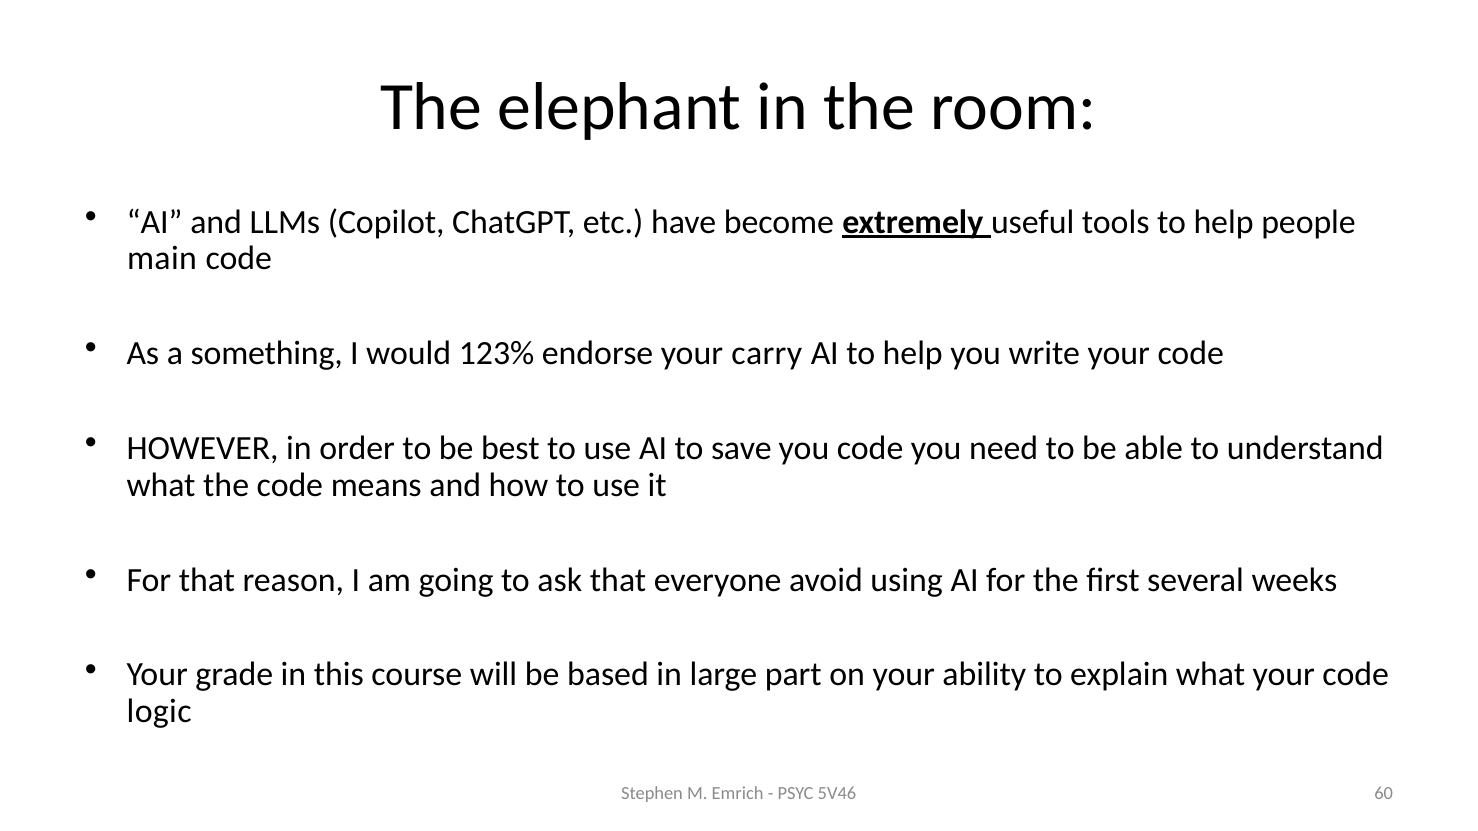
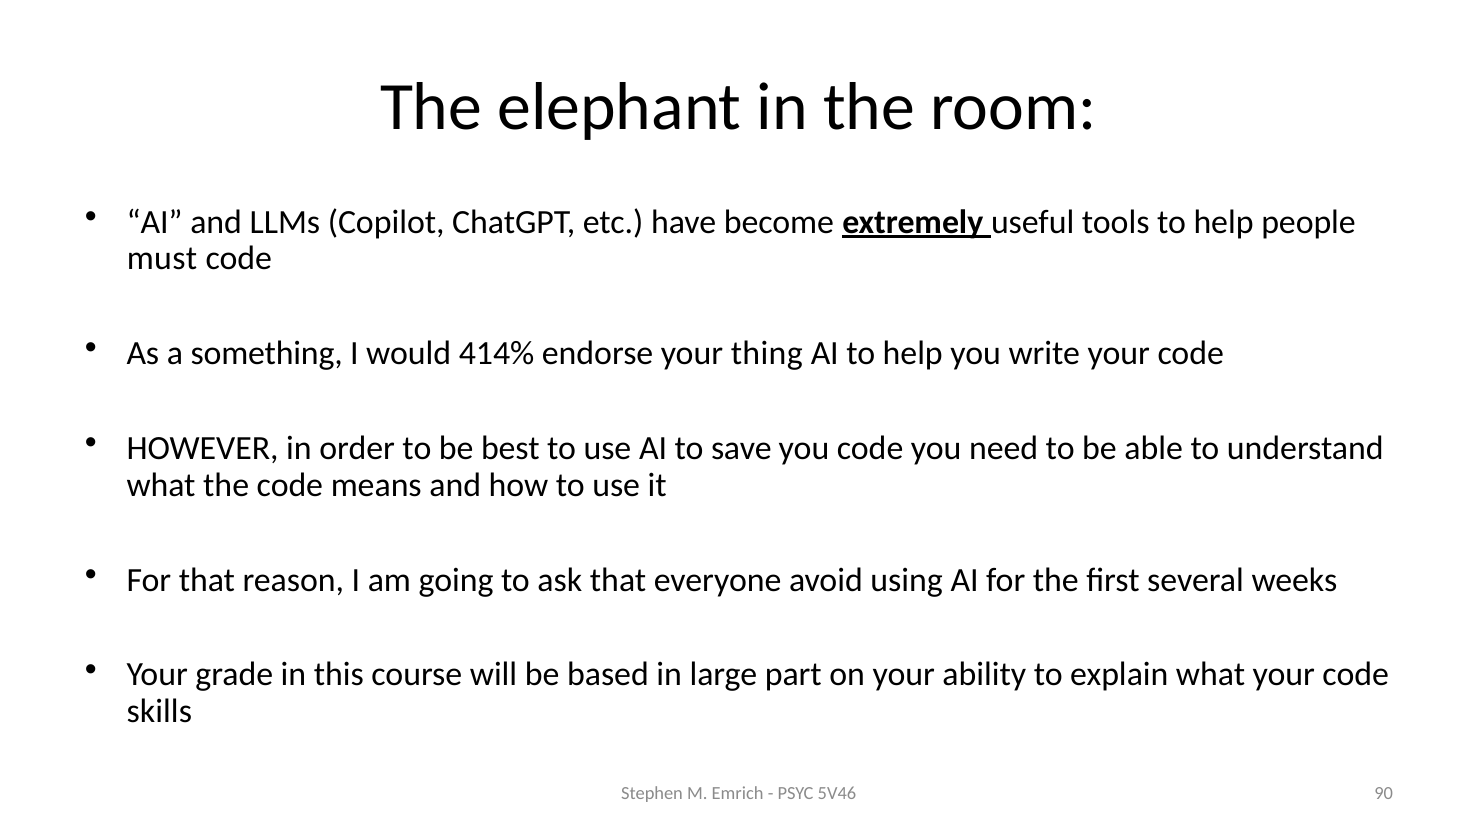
main: main -> must (162, 259)
123%: 123% -> 414% (497, 354)
carry: carry -> thing (767, 354)
logic: logic -> skills (159, 712)
60: 60 -> 90 (1384, 794)
